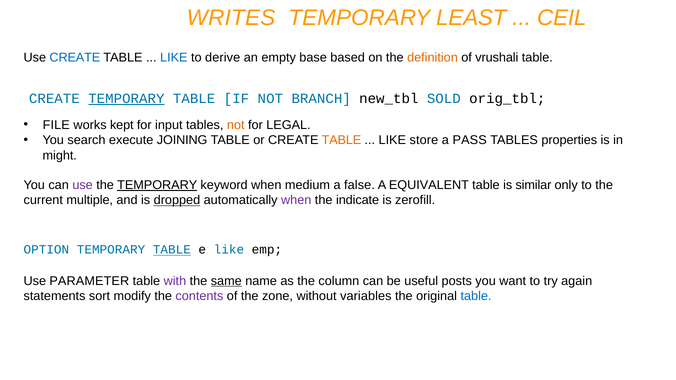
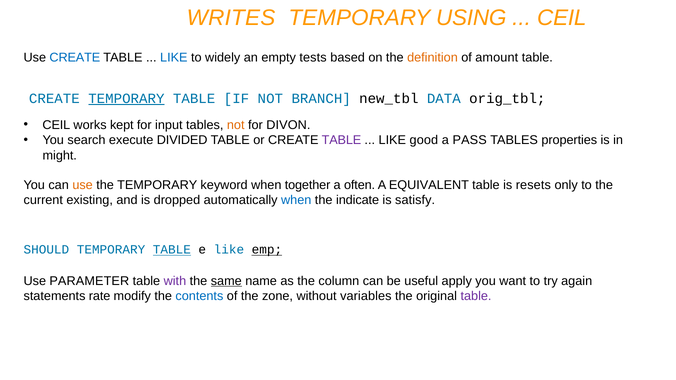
LEAST: LEAST -> USING (471, 18)
derive: derive -> widely (223, 57)
base: base -> tests (313, 57)
vrushali: vrushali -> amount (497, 57)
SOLD: SOLD -> DATA (444, 99)
FILE: FILE -> CEIL (56, 125)
LEGAL: LEGAL -> DIVON (288, 125)
JOINING: JOINING -> DIVIDED (182, 140)
TABLE colour: orange -> purple (342, 140)
store: store -> good (424, 140)
use colour: purple -> orange (83, 185)
TEMPORARY underline: present -> none (157, 185)
medium: medium -> together (308, 185)
false: false -> often (360, 185)
similar: similar -> resets (533, 185)
multiple: multiple -> existing (90, 200)
dropped underline: present -> none (177, 200)
when colour: purple -> blue (296, 200)
zerofill: zerofill -> satisfy (415, 200)
OPTION: OPTION -> SHOULD (46, 250)
emp underline: none -> present (267, 250)
posts: posts -> apply (457, 281)
sort: sort -> rate (100, 296)
contents colour: purple -> blue (199, 296)
table colour: blue -> purple (476, 296)
